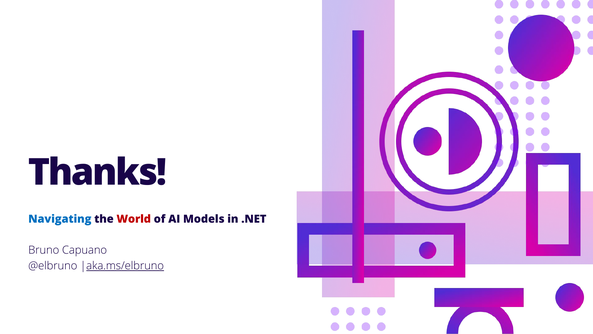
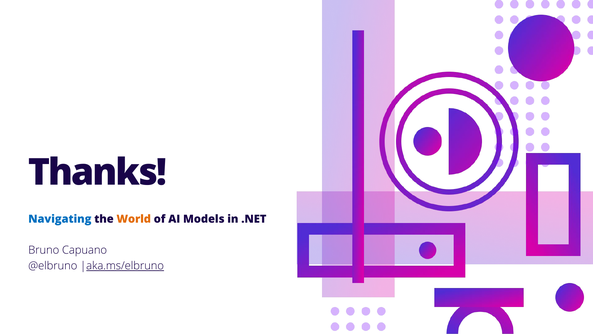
World colour: red -> orange (134, 219)
